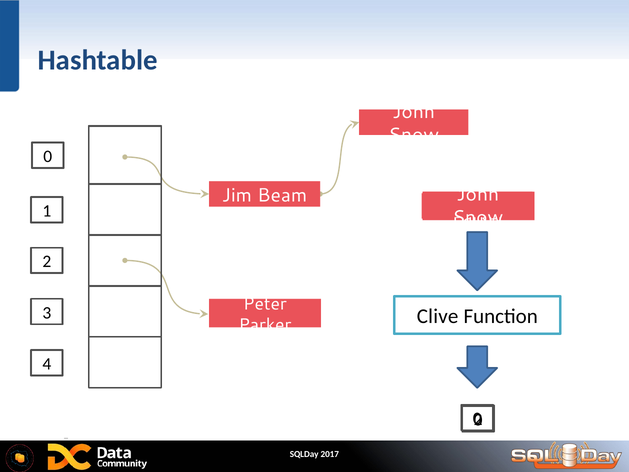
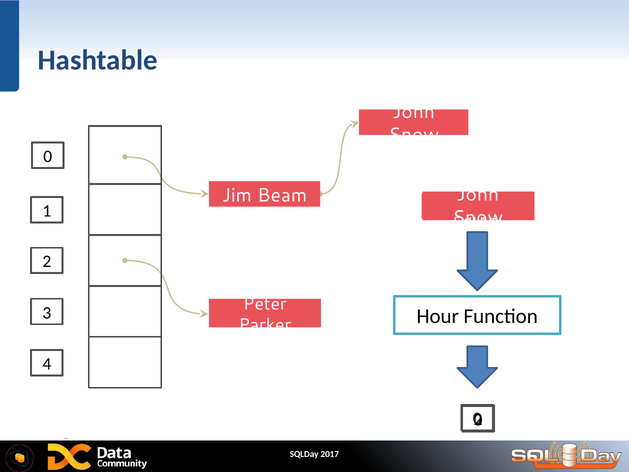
Clive: Clive -> Hour (438, 316)
